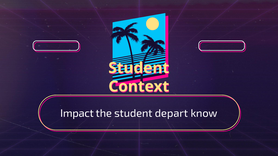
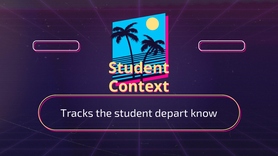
Impact: Impact -> Tracks (77, 114)
